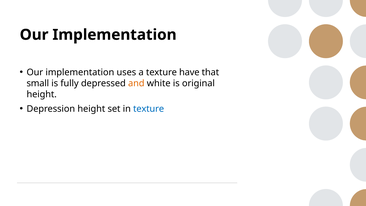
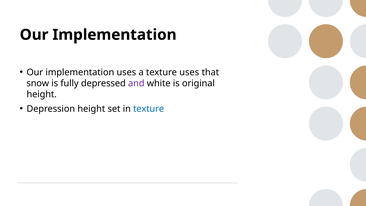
texture have: have -> uses (189, 72)
small: small -> snow (38, 83)
and colour: orange -> purple (136, 83)
